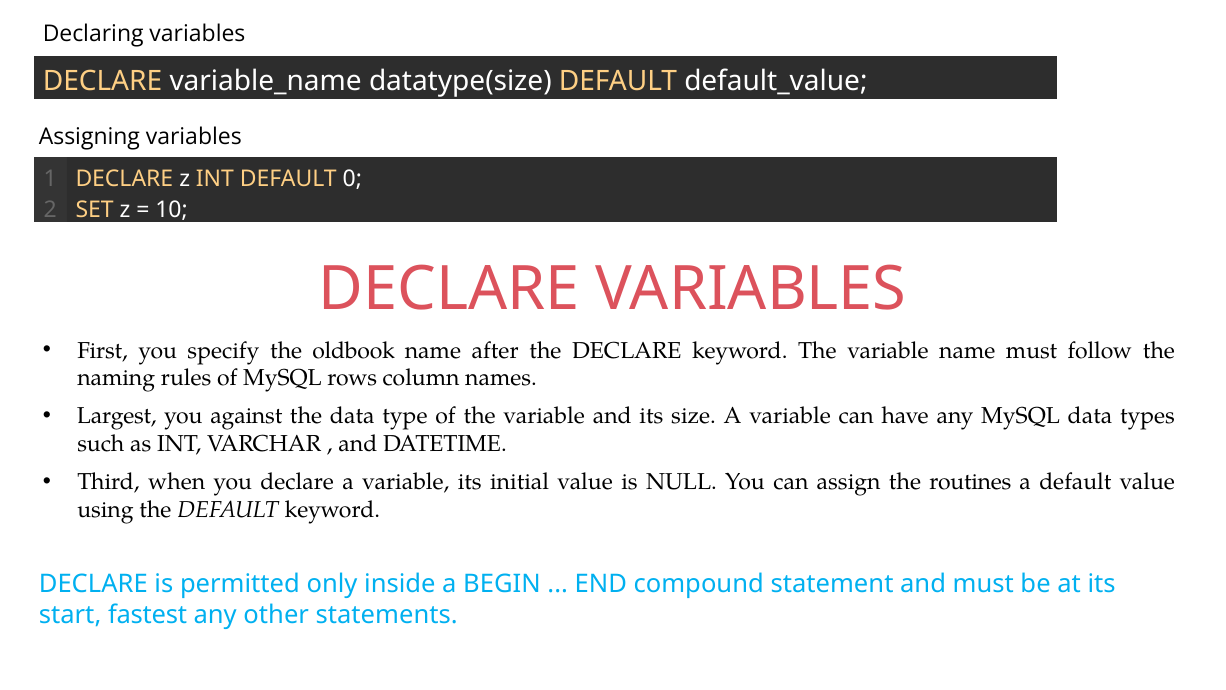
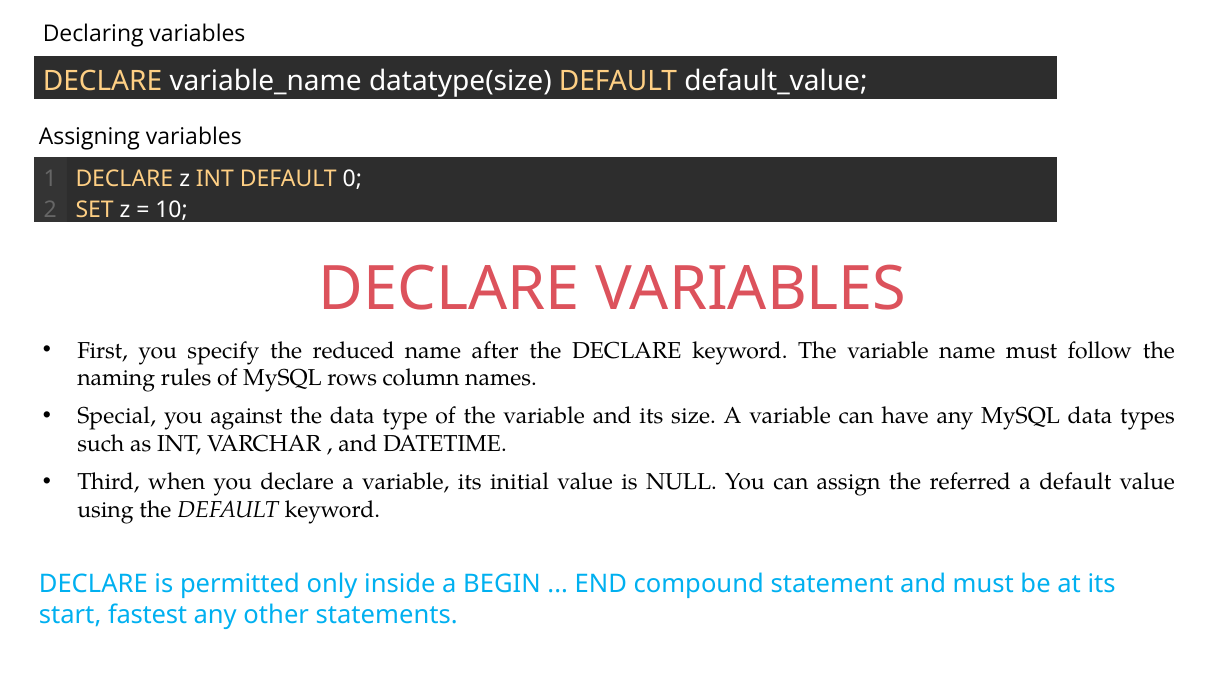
oldbook: oldbook -> reduced (354, 350)
Largest: Largest -> Special (117, 416)
routines: routines -> referred (970, 482)
